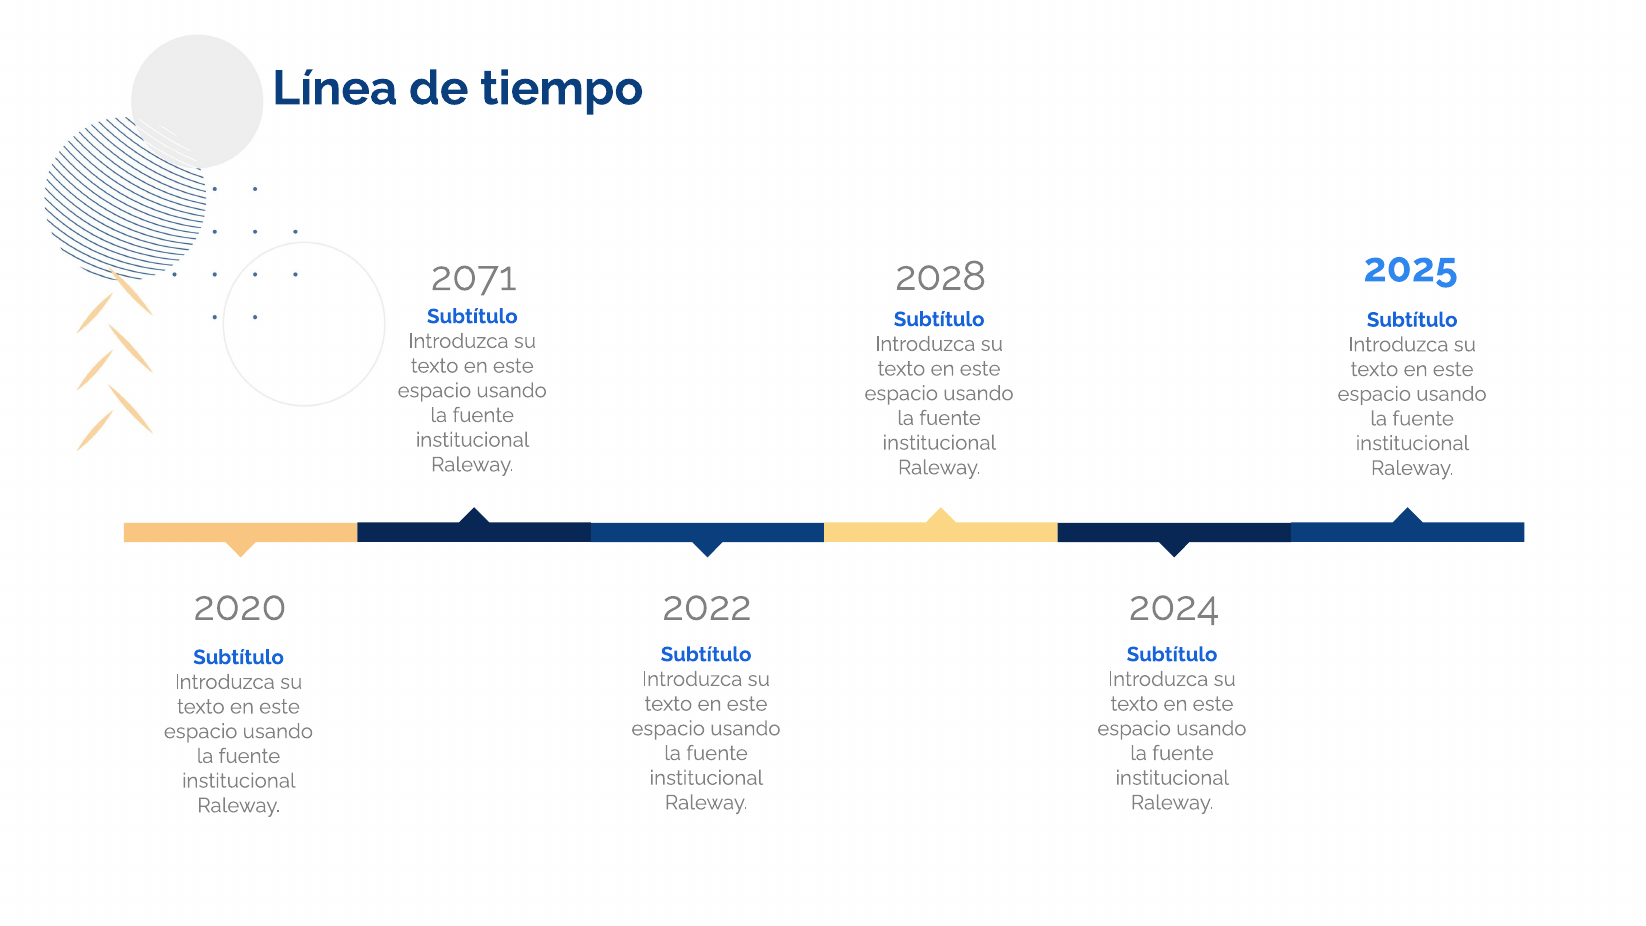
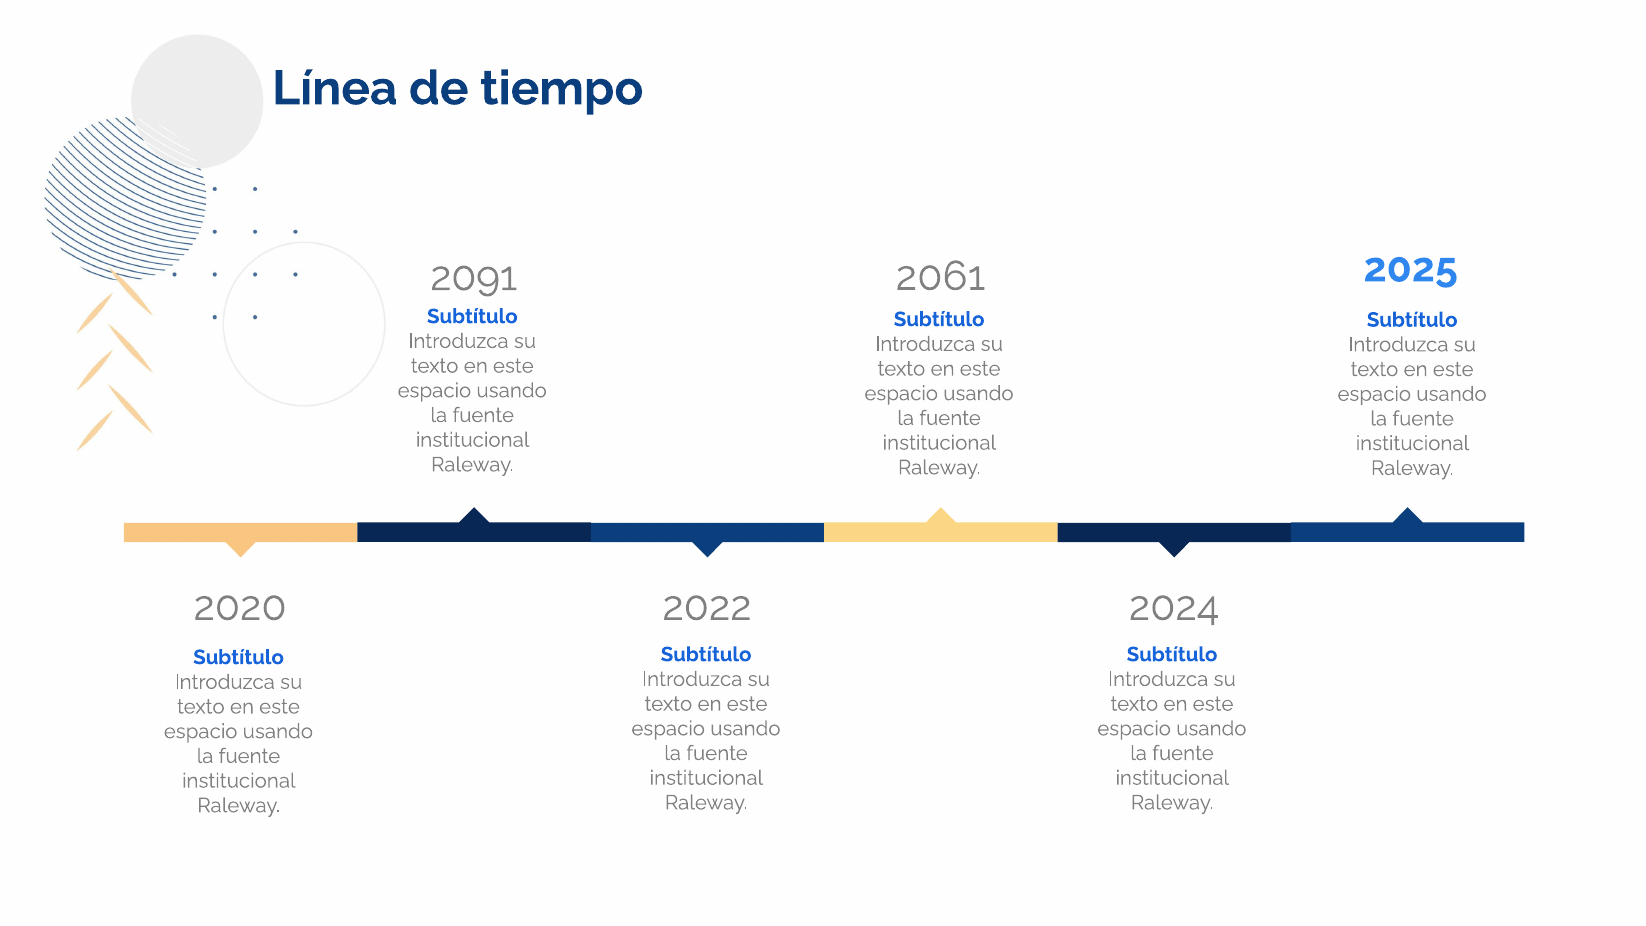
2028: 2028 -> 2061 (940, 276)
2071: 2071 -> 2091 (474, 277)
